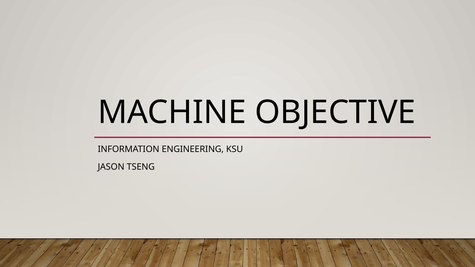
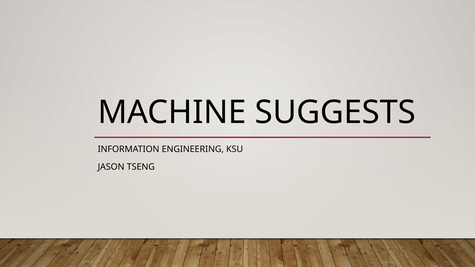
OBJECTIVE: OBJECTIVE -> SUGGESTS (335, 112)
